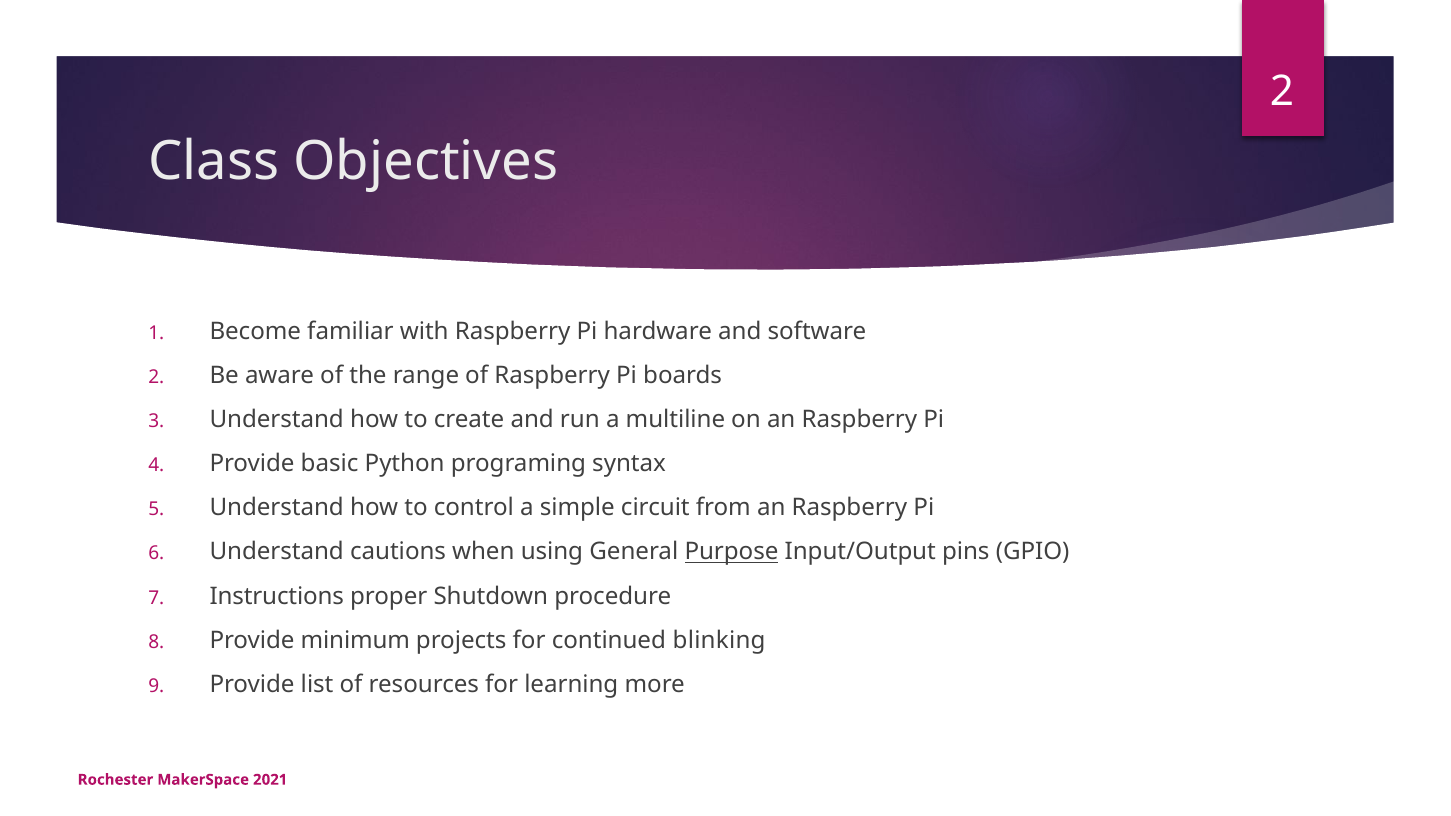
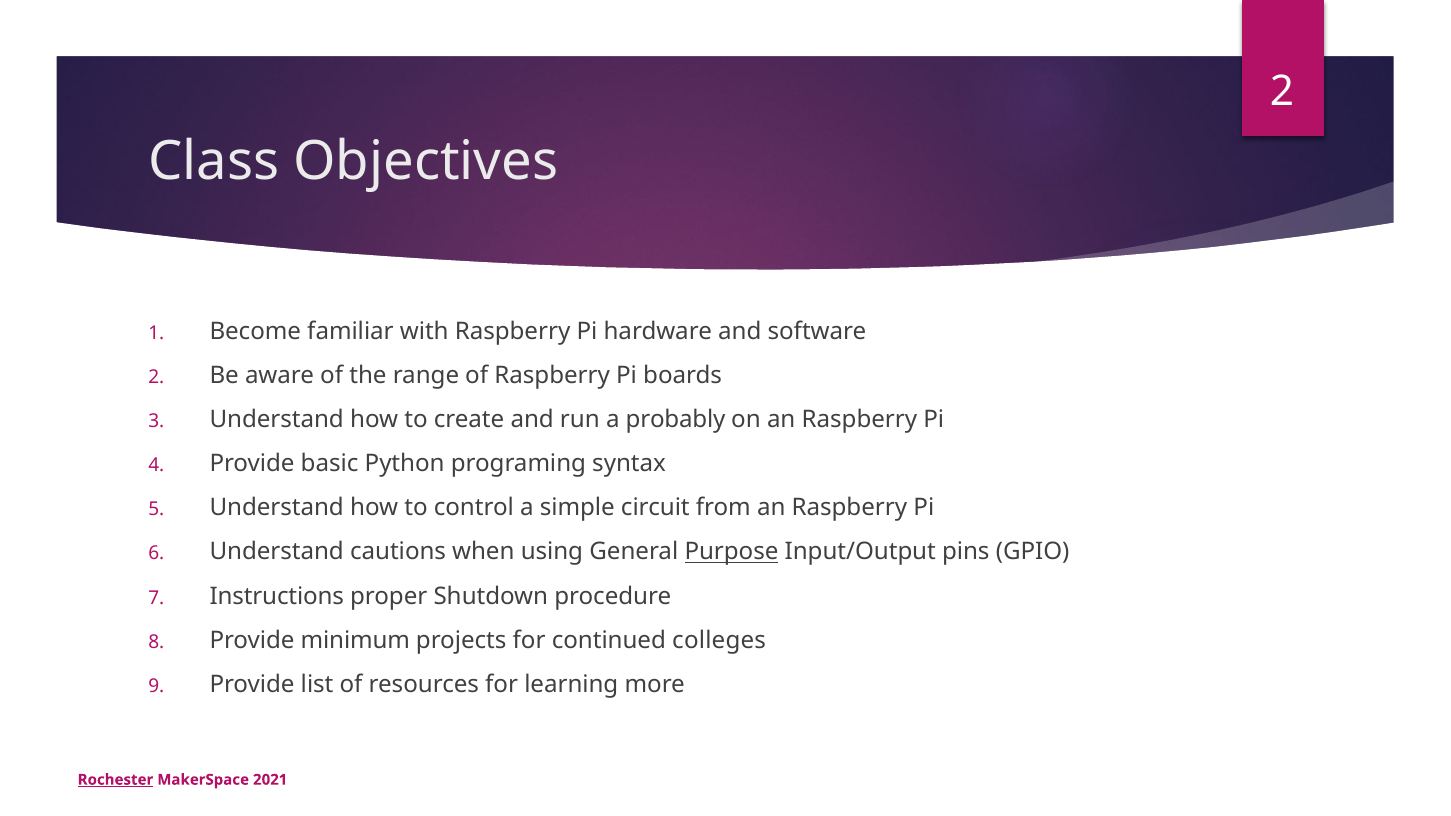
multiline: multiline -> probably (676, 420)
blinking: blinking -> colleges (719, 640)
Rochester underline: none -> present (115, 780)
